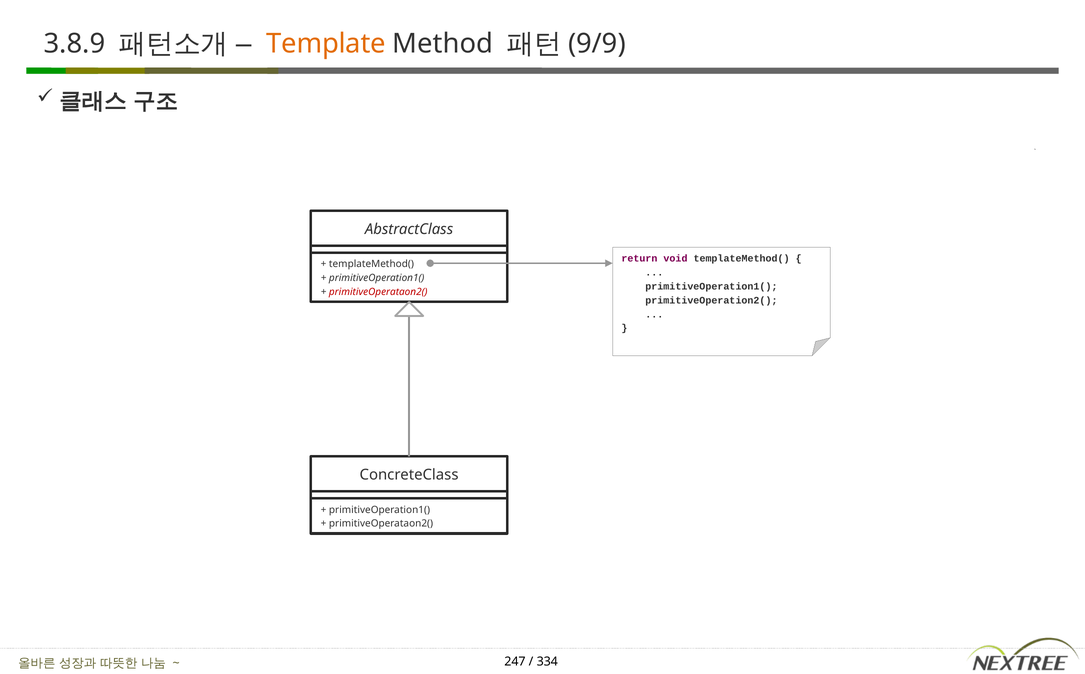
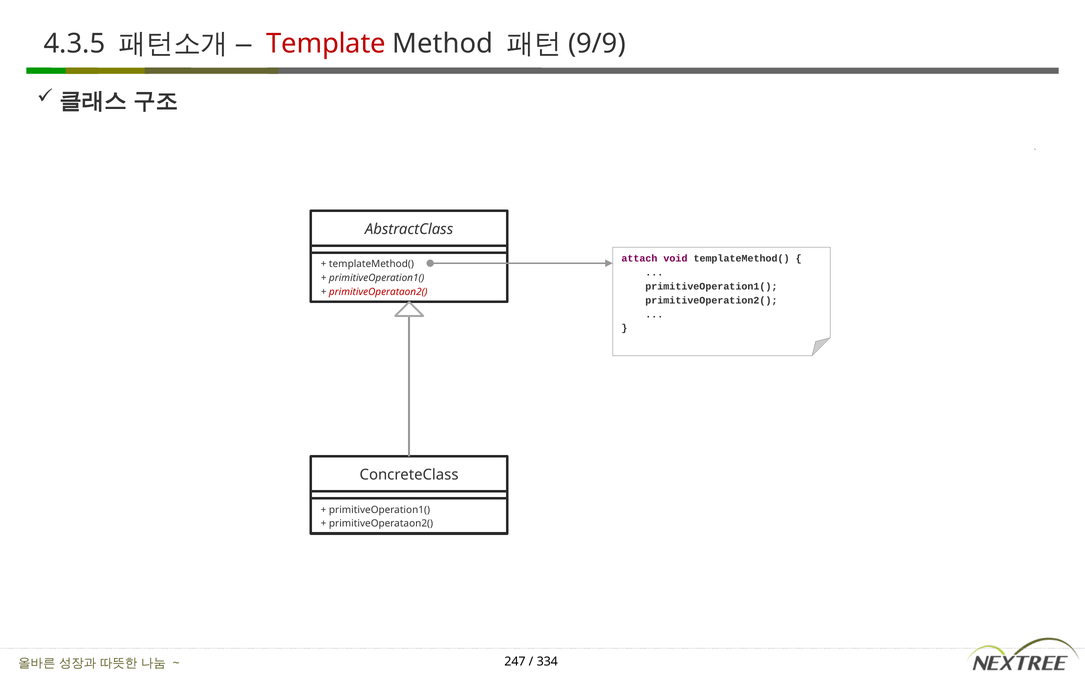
3.8.9: 3.8.9 -> 4.3.5 (74, 44)
Template colour: orange -> red (326, 44)
return: return -> attach (639, 258)
